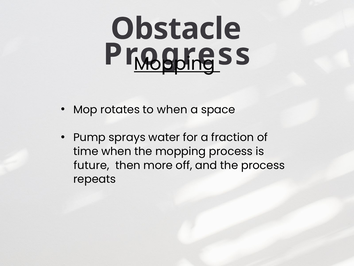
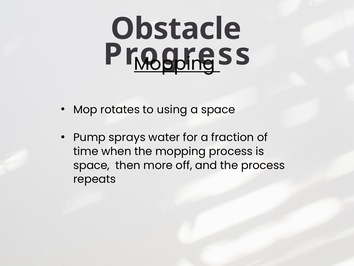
to when: when -> using (172, 109)
future: future -> space (91, 165)
